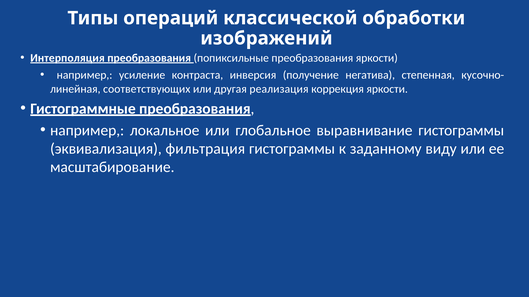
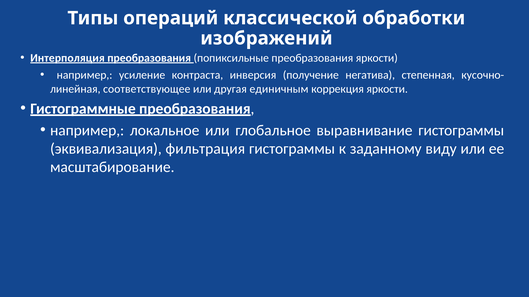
соответствующих: соответствующих -> соответствующее (147, 89)
реализация: реализация -> единичным (279, 89)
